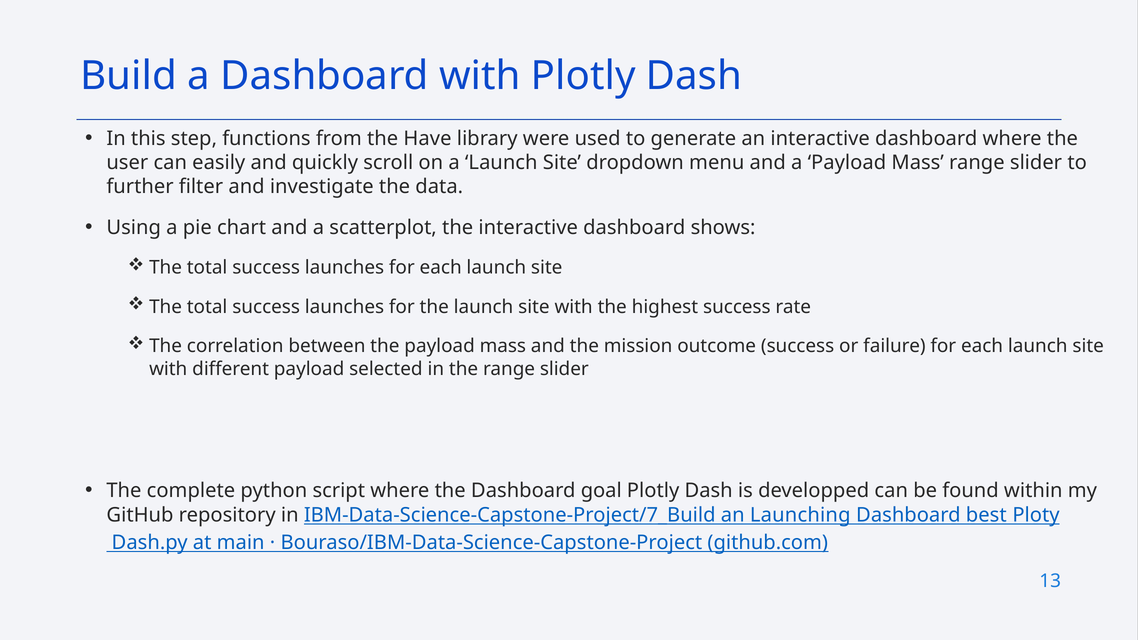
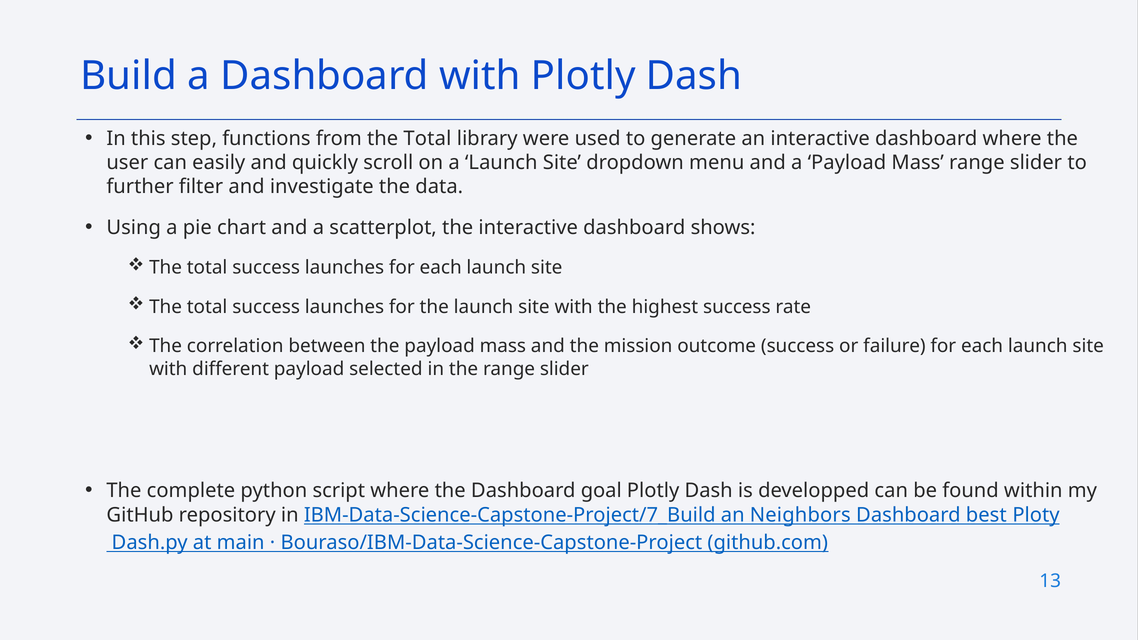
from the Have: Have -> Total (427, 138)
Launching: Launching -> Neighbors (800, 515)
